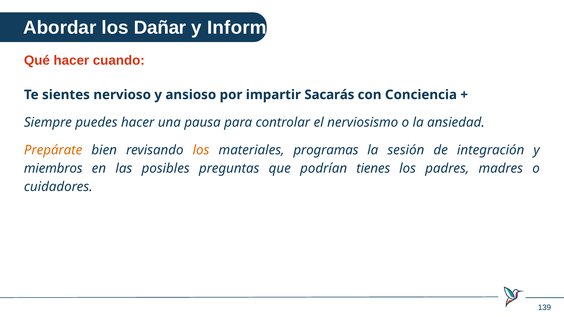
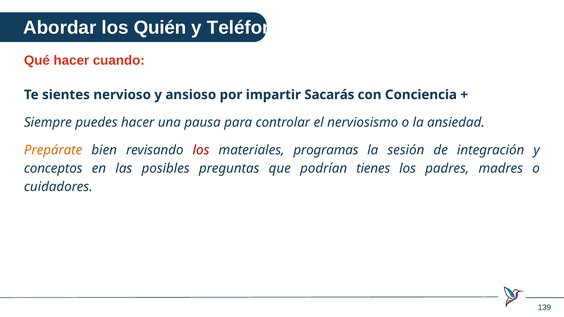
Dañar: Dañar -> Quién (160, 28)
Informar: Informar -> Teléfono (246, 28)
los colour: orange -> red (201, 150)
miembros: miembros -> conceptos (53, 169)
